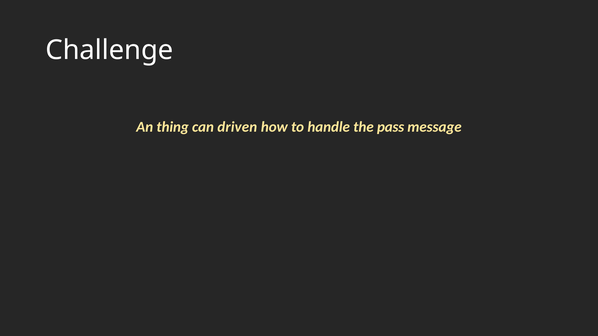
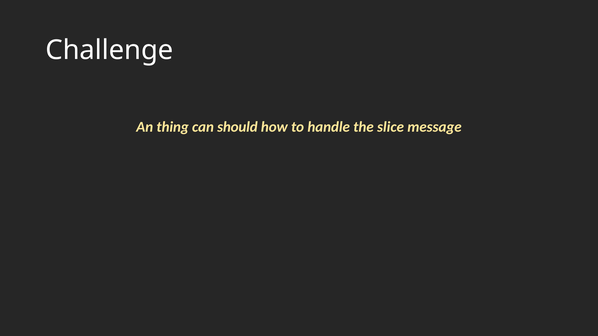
driven: driven -> should (237, 127)
pass: pass -> slice (391, 127)
